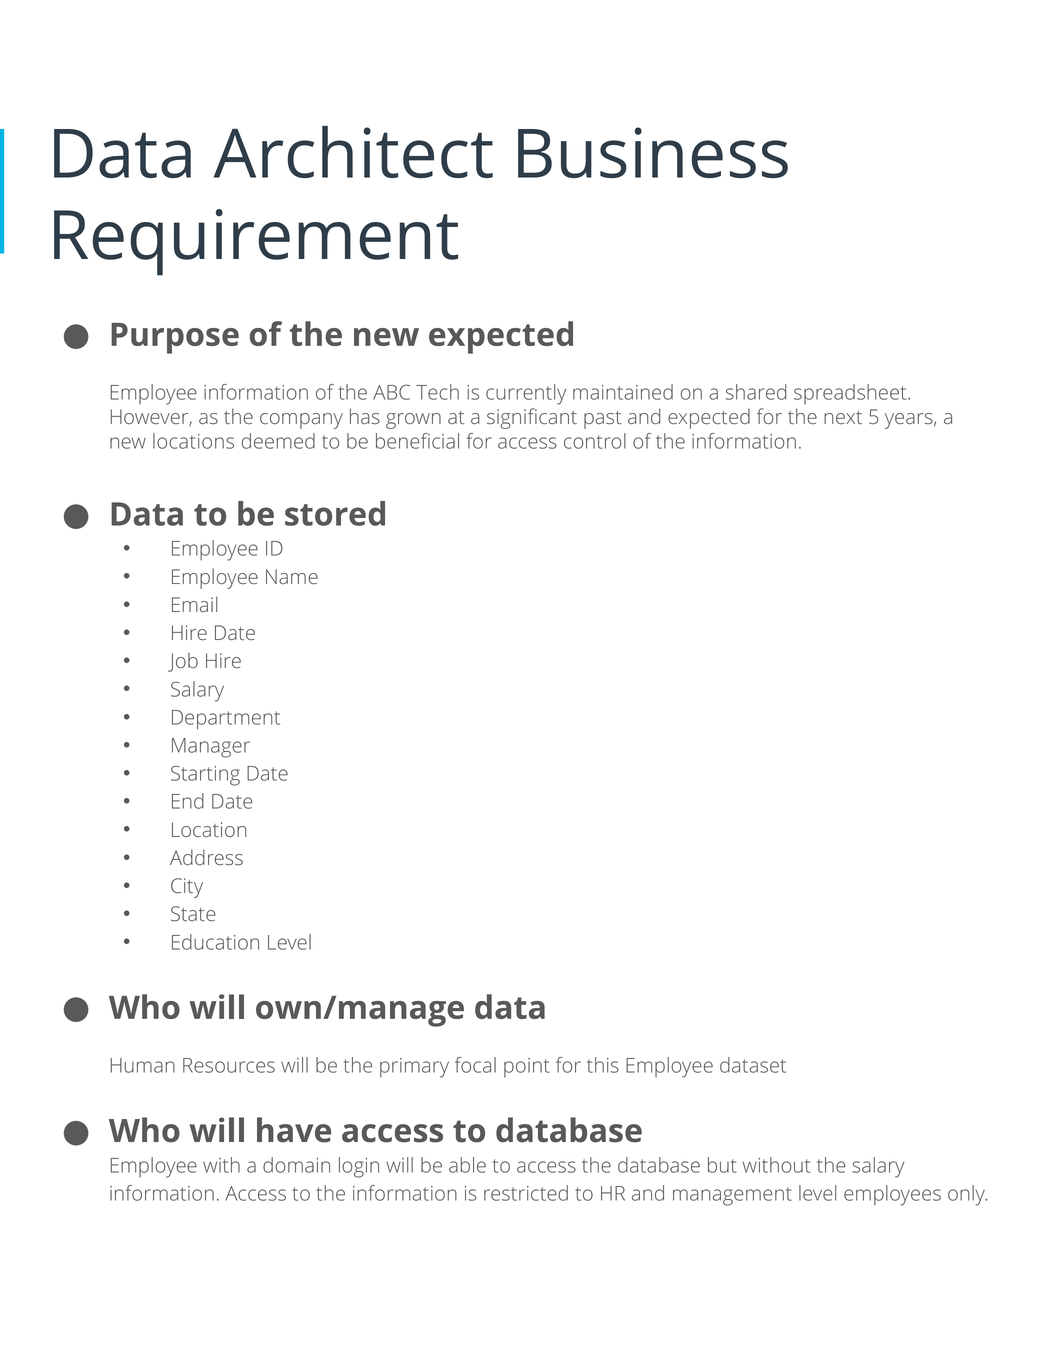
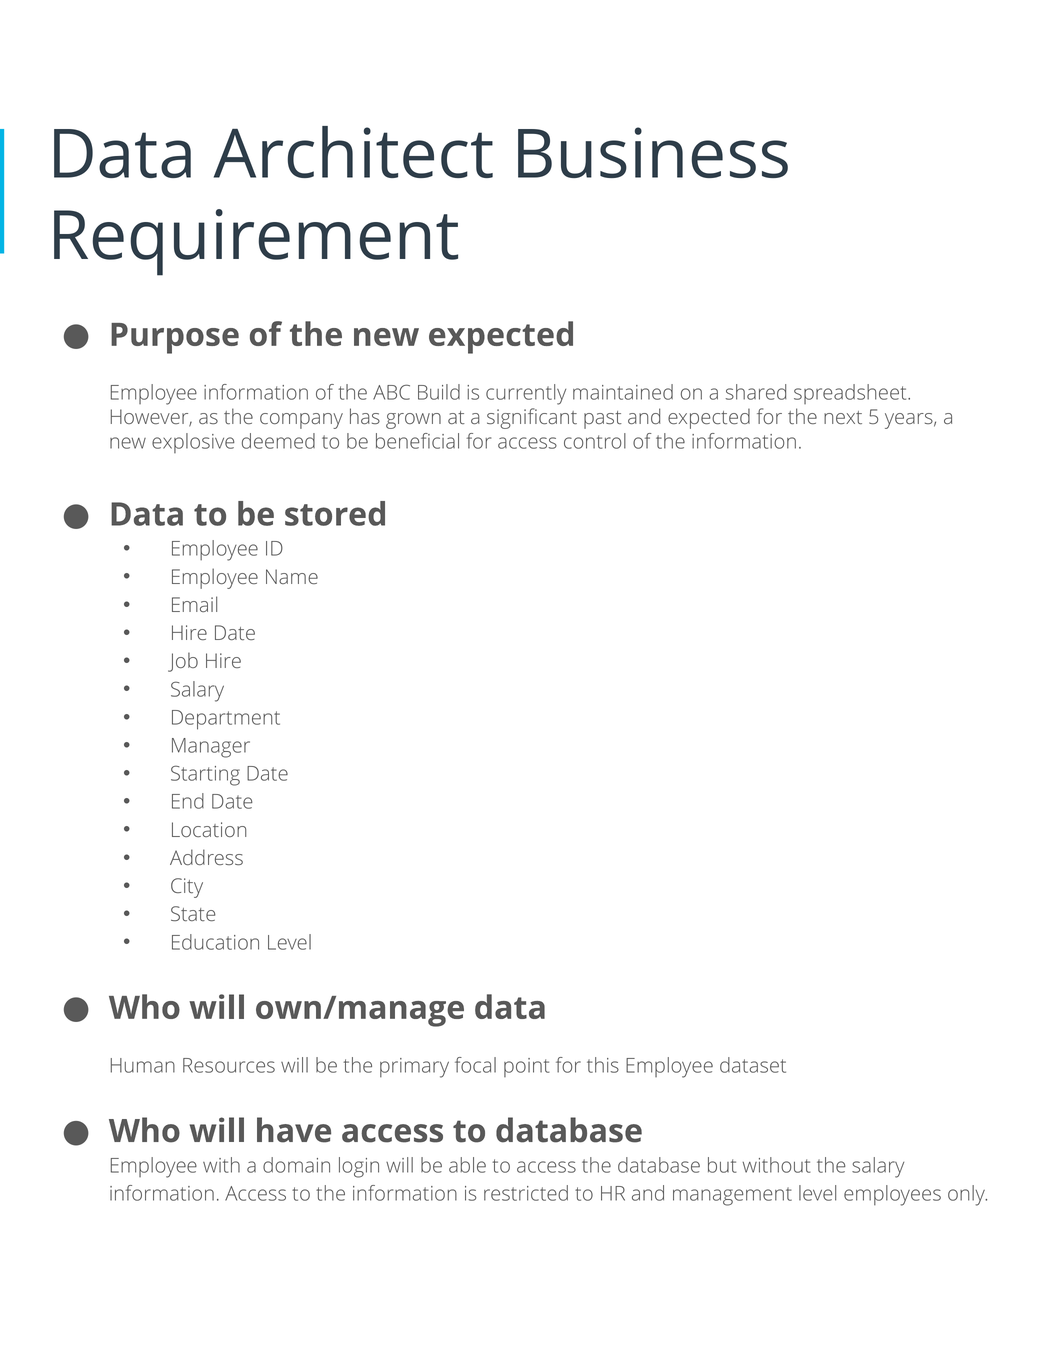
Tech: Tech -> Build (439, 393)
locations: locations -> explosive (193, 442)
